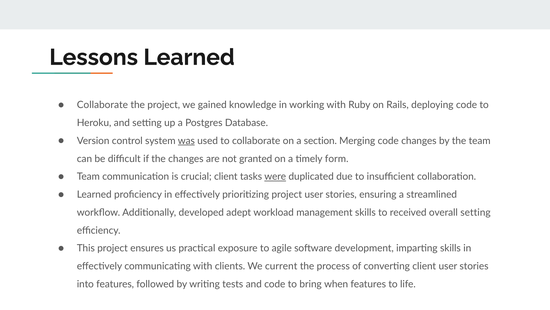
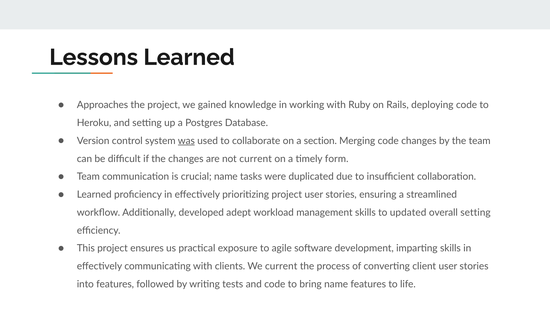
Collaborate: Collaborate -> Approaches (102, 105)
not granted: granted -> current (256, 158)
crucial client: client -> name (226, 176)
were underline: present -> none (275, 176)
received: received -> updated (408, 212)
bring when: when -> name (336, 284)
